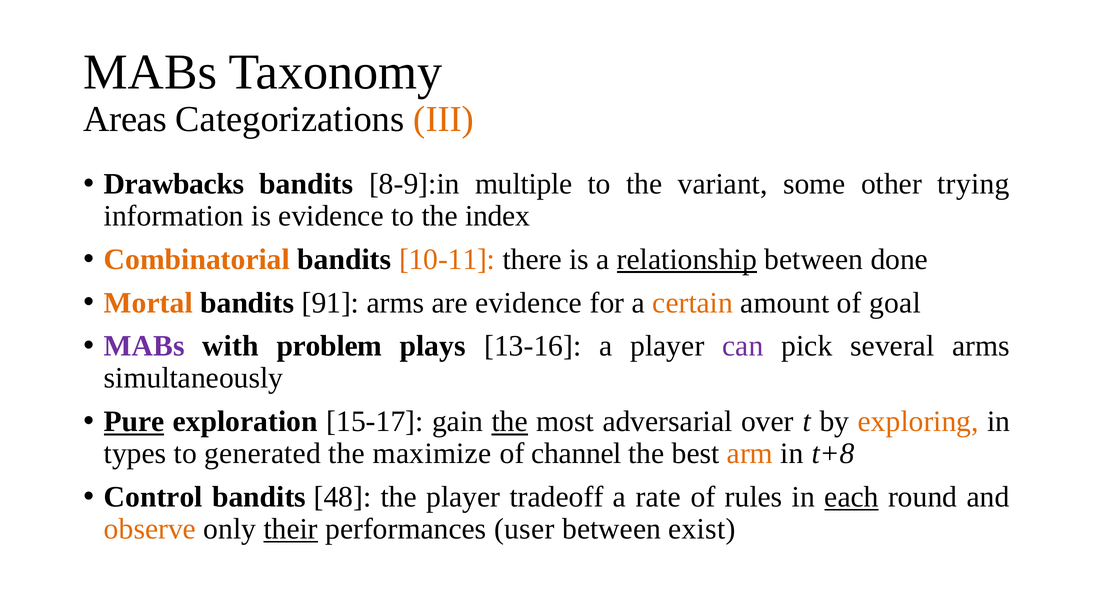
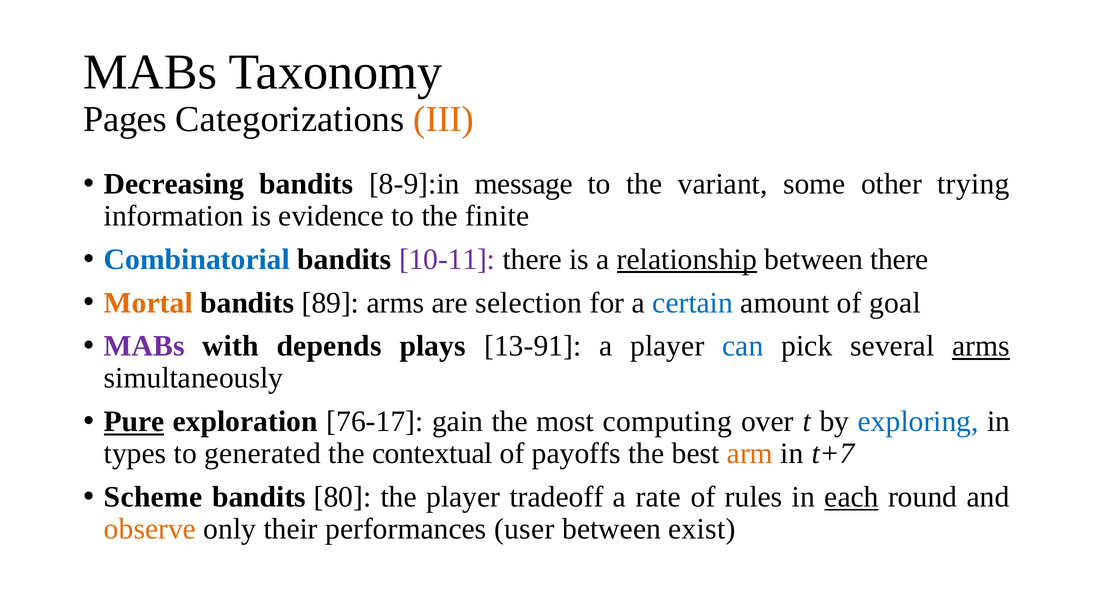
Areas: Areas -> Pages (125, 119)
Drawbacks: Drawbacks -> Decreasing (174, 184)
multiple: multiple -> message (524, 184)
index: index -> finite (497, 216)
Combinatorial colour: orange -> blue (197, 259)
10-11 colour: orange -> purple (447, 259)
between done: done -> there (899, 259)
91: 91 -> 89 (330, 302)
are evidence: evidence -> selection (529, 302)
certain colour: orange -> blue (693, 302)
problem: problem -> depends (329, 346)
13-16: 13-16 -> 13-91 (533, 346)
can colour: purple -> blue (743, 346)
arms underline: none -> present (981, 346)
15-17: 15-17 -> 76-17 (375, 421)
the underline: present -> none (510, 421)
adversarial: adversarial -> computing (667, 421)
exploring colour: orange -> blue (918, 421)
maximize: maximize -> contextual (432, 453)
channel: channel -> payoffs (576, 453)
t+8: t+8 -> t+7 (833, 453)
Control: Control -> Scheme (153, 497)
48: 48 -> 80 (342, 497)
their underline: present -> none (291, 529)
